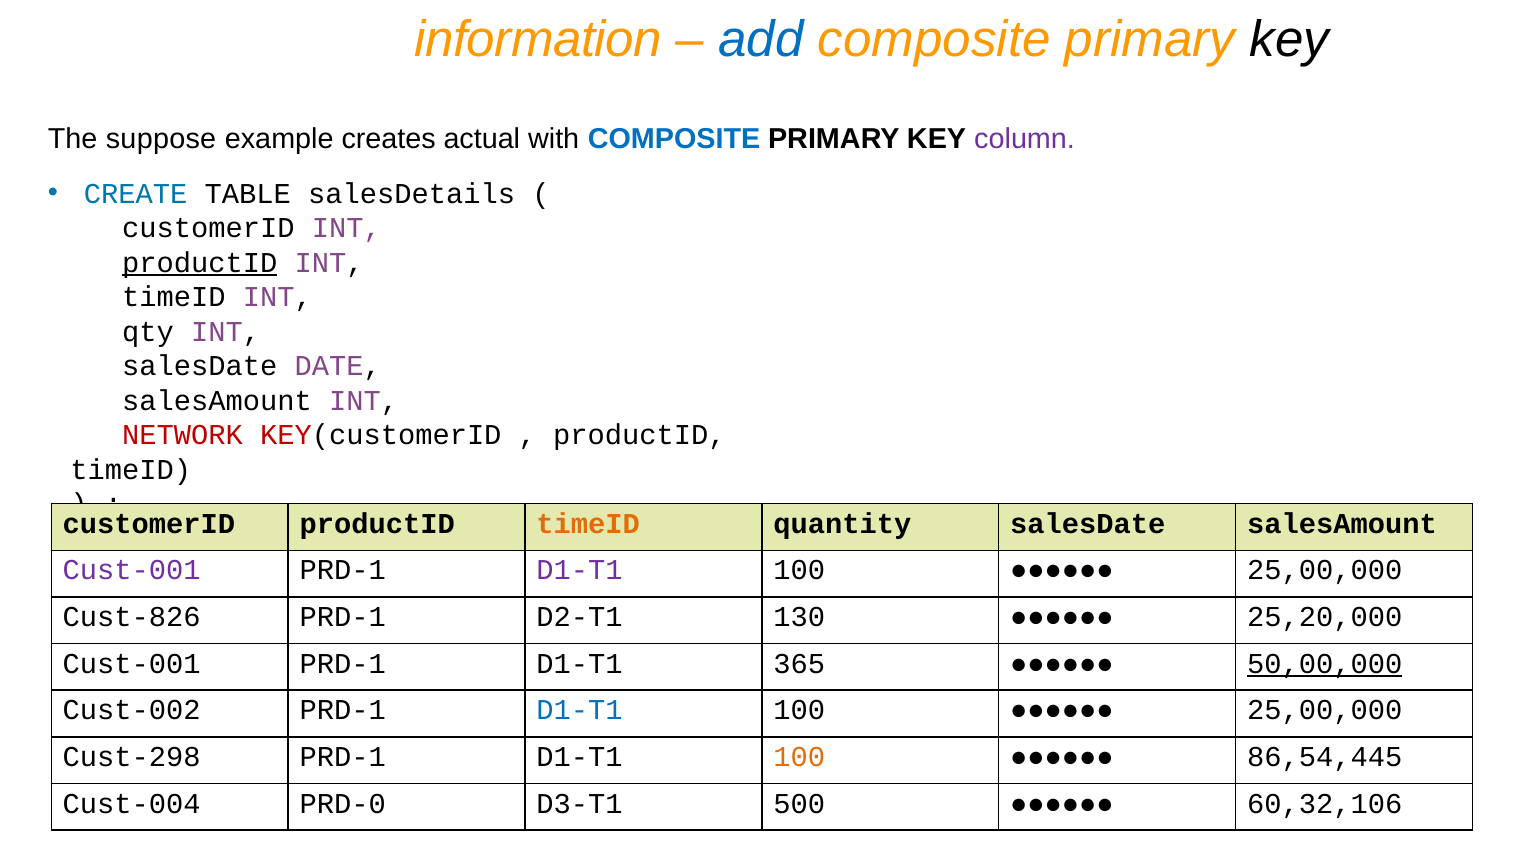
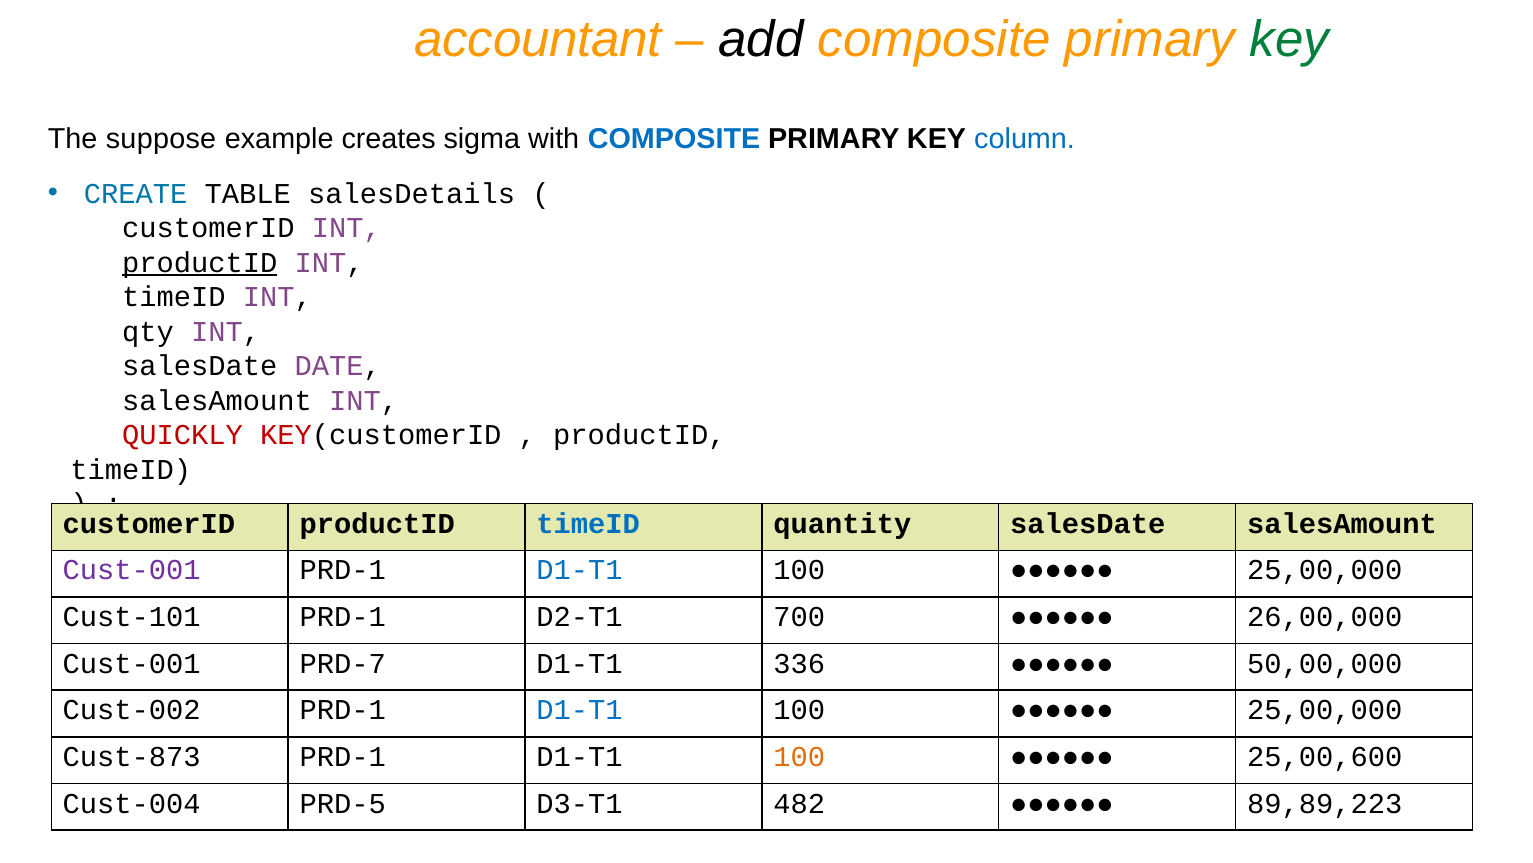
information: information -> accountant (538, 40)
add colour: blue -> black (761, 40)
key colour: black -> green (1289, 40)
actual: actual -> sigma (482, 139)
column colour: purple -> blue (1025, 139)
NETWORK: NETWORK -> QUICKLY (182, 435)
timeID colour: orange -> blue (588, 523)
D1-T1 colour: purple -> blue (580, 570)
Cust-826: Cust-826 -> Cust-101 (132, 617)
130: 130 -> 700 (799, 617)
25,20,000: 25,20,000 -> 26,00,000 (1325, 617)
PRD-1: PRD-1 -> PRD-7 (343, 663)
365: 365 -> 336 (799, 663)
50,00,000 underline: present -> none (1325, 663)
Cust-298: Cust-298 -> Cust-873 (132, 756)
86,54,445: 86,54,445 -> 25,00,600 (1325, 756)
PRD-0: PRD-0 -> PRD-5 (343, 803)
500: 500 -> 482 (799, 803)
60,32,106: 60,32,106 -> 89,89,223 (1325, 803)
